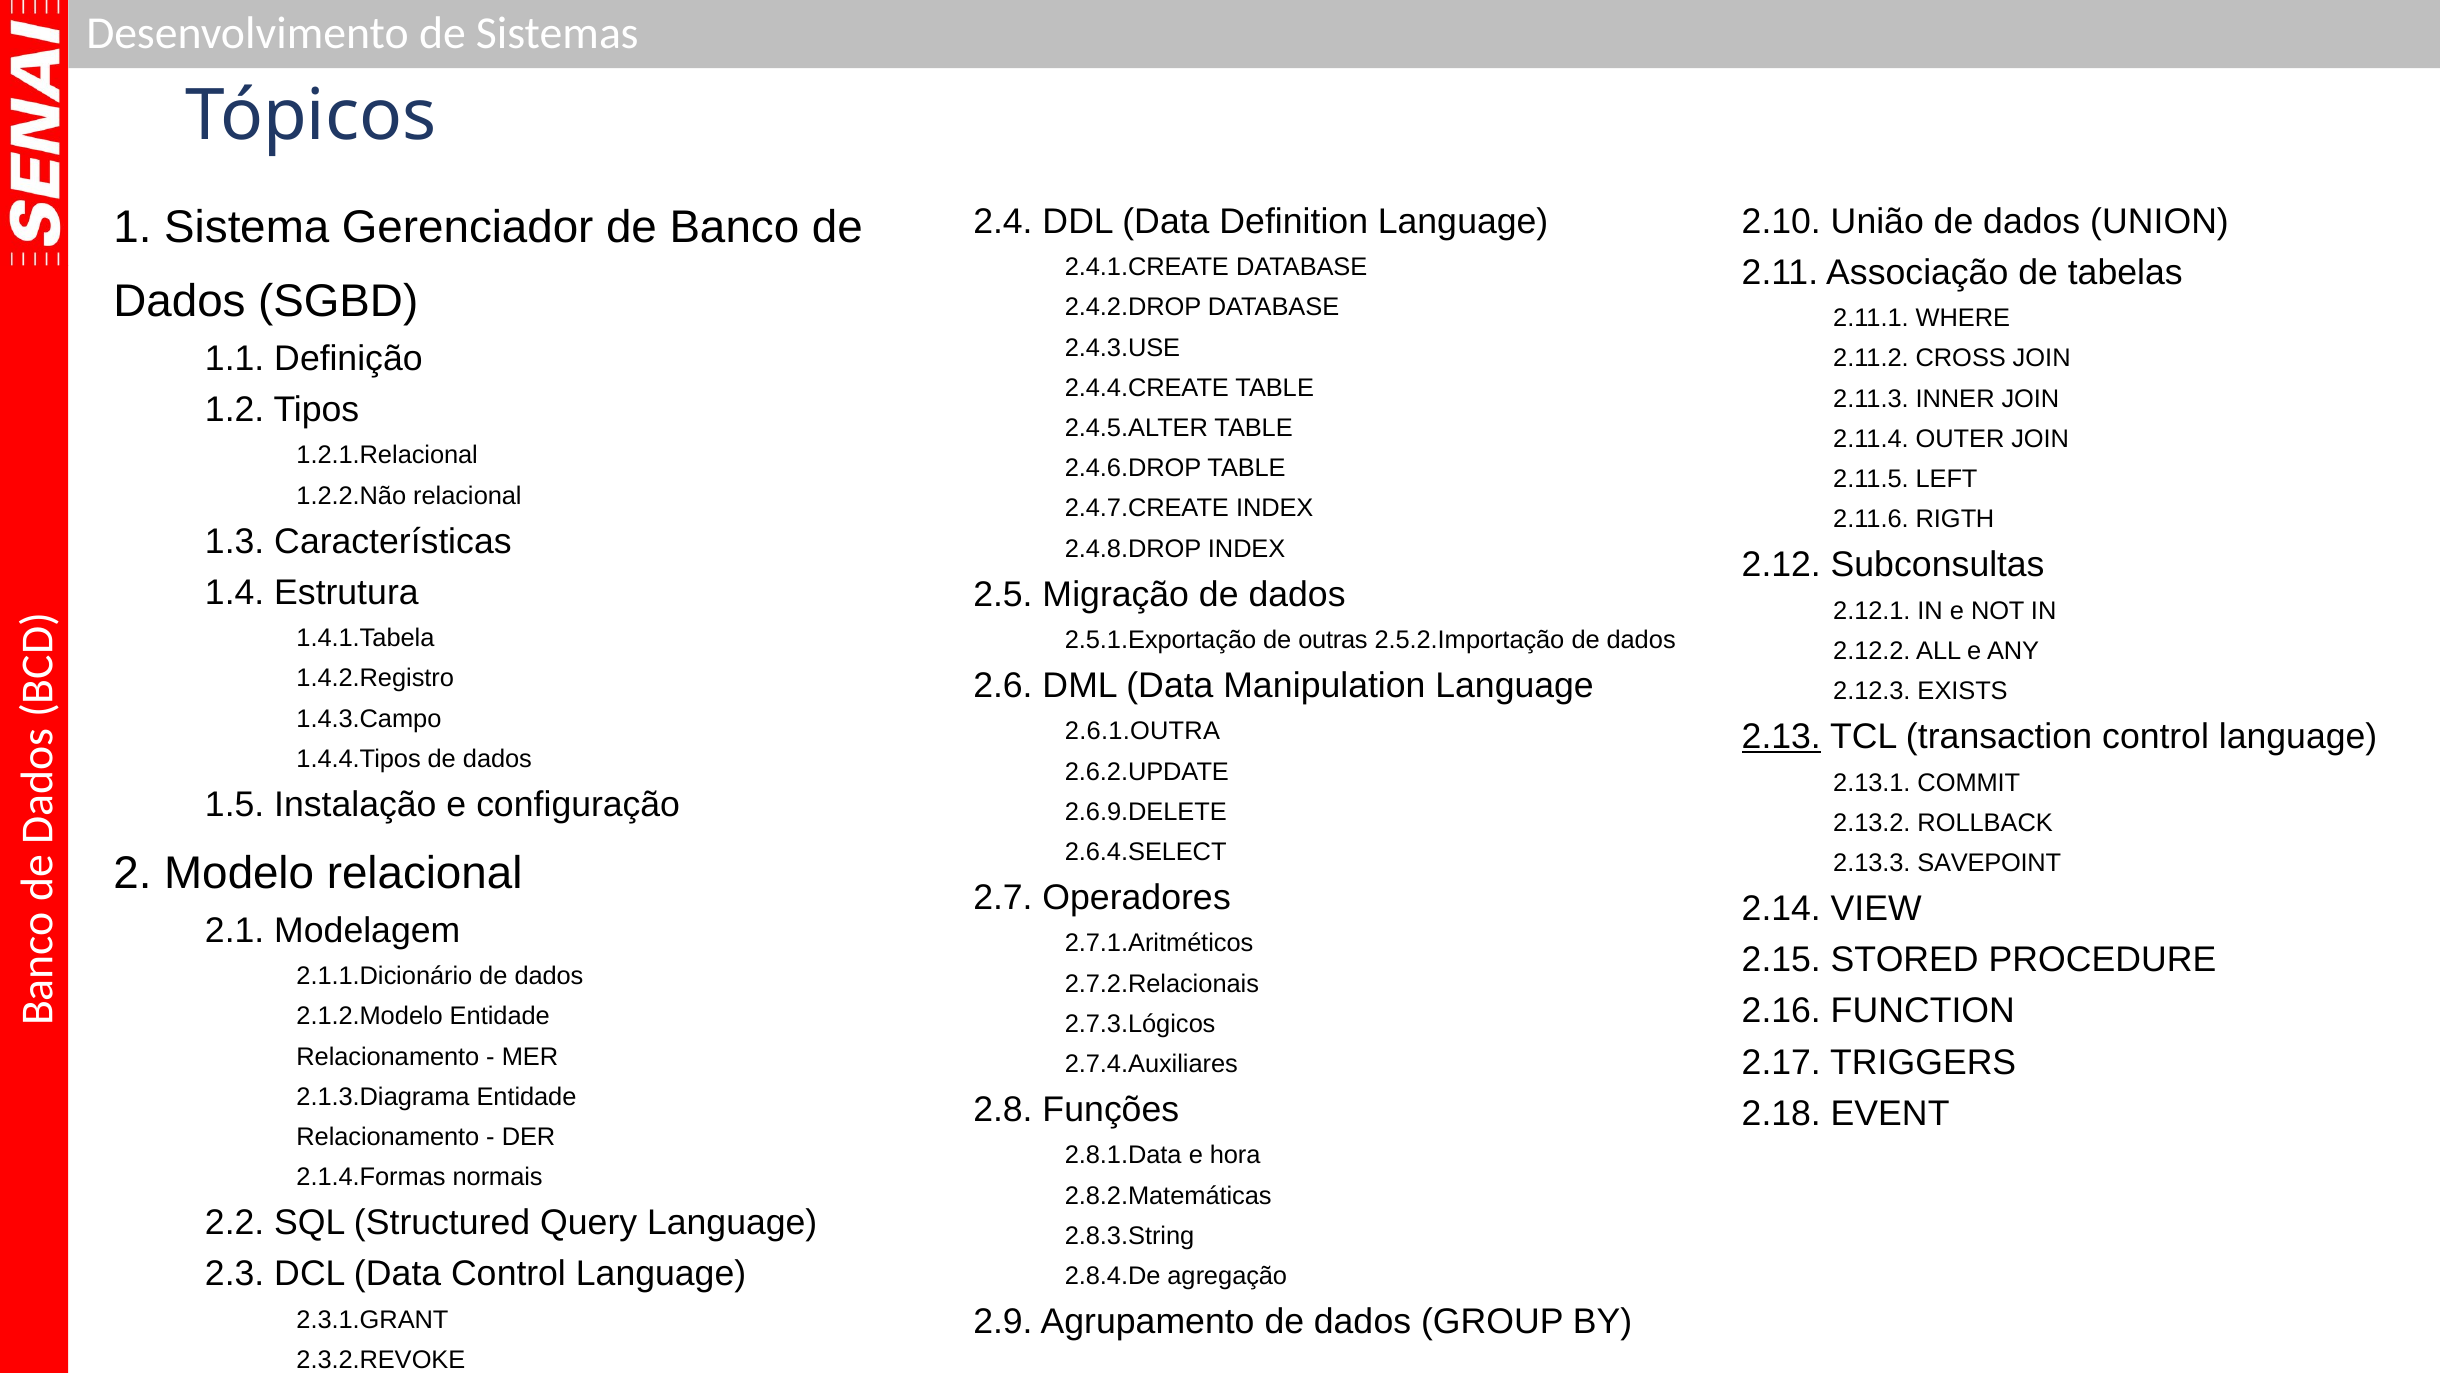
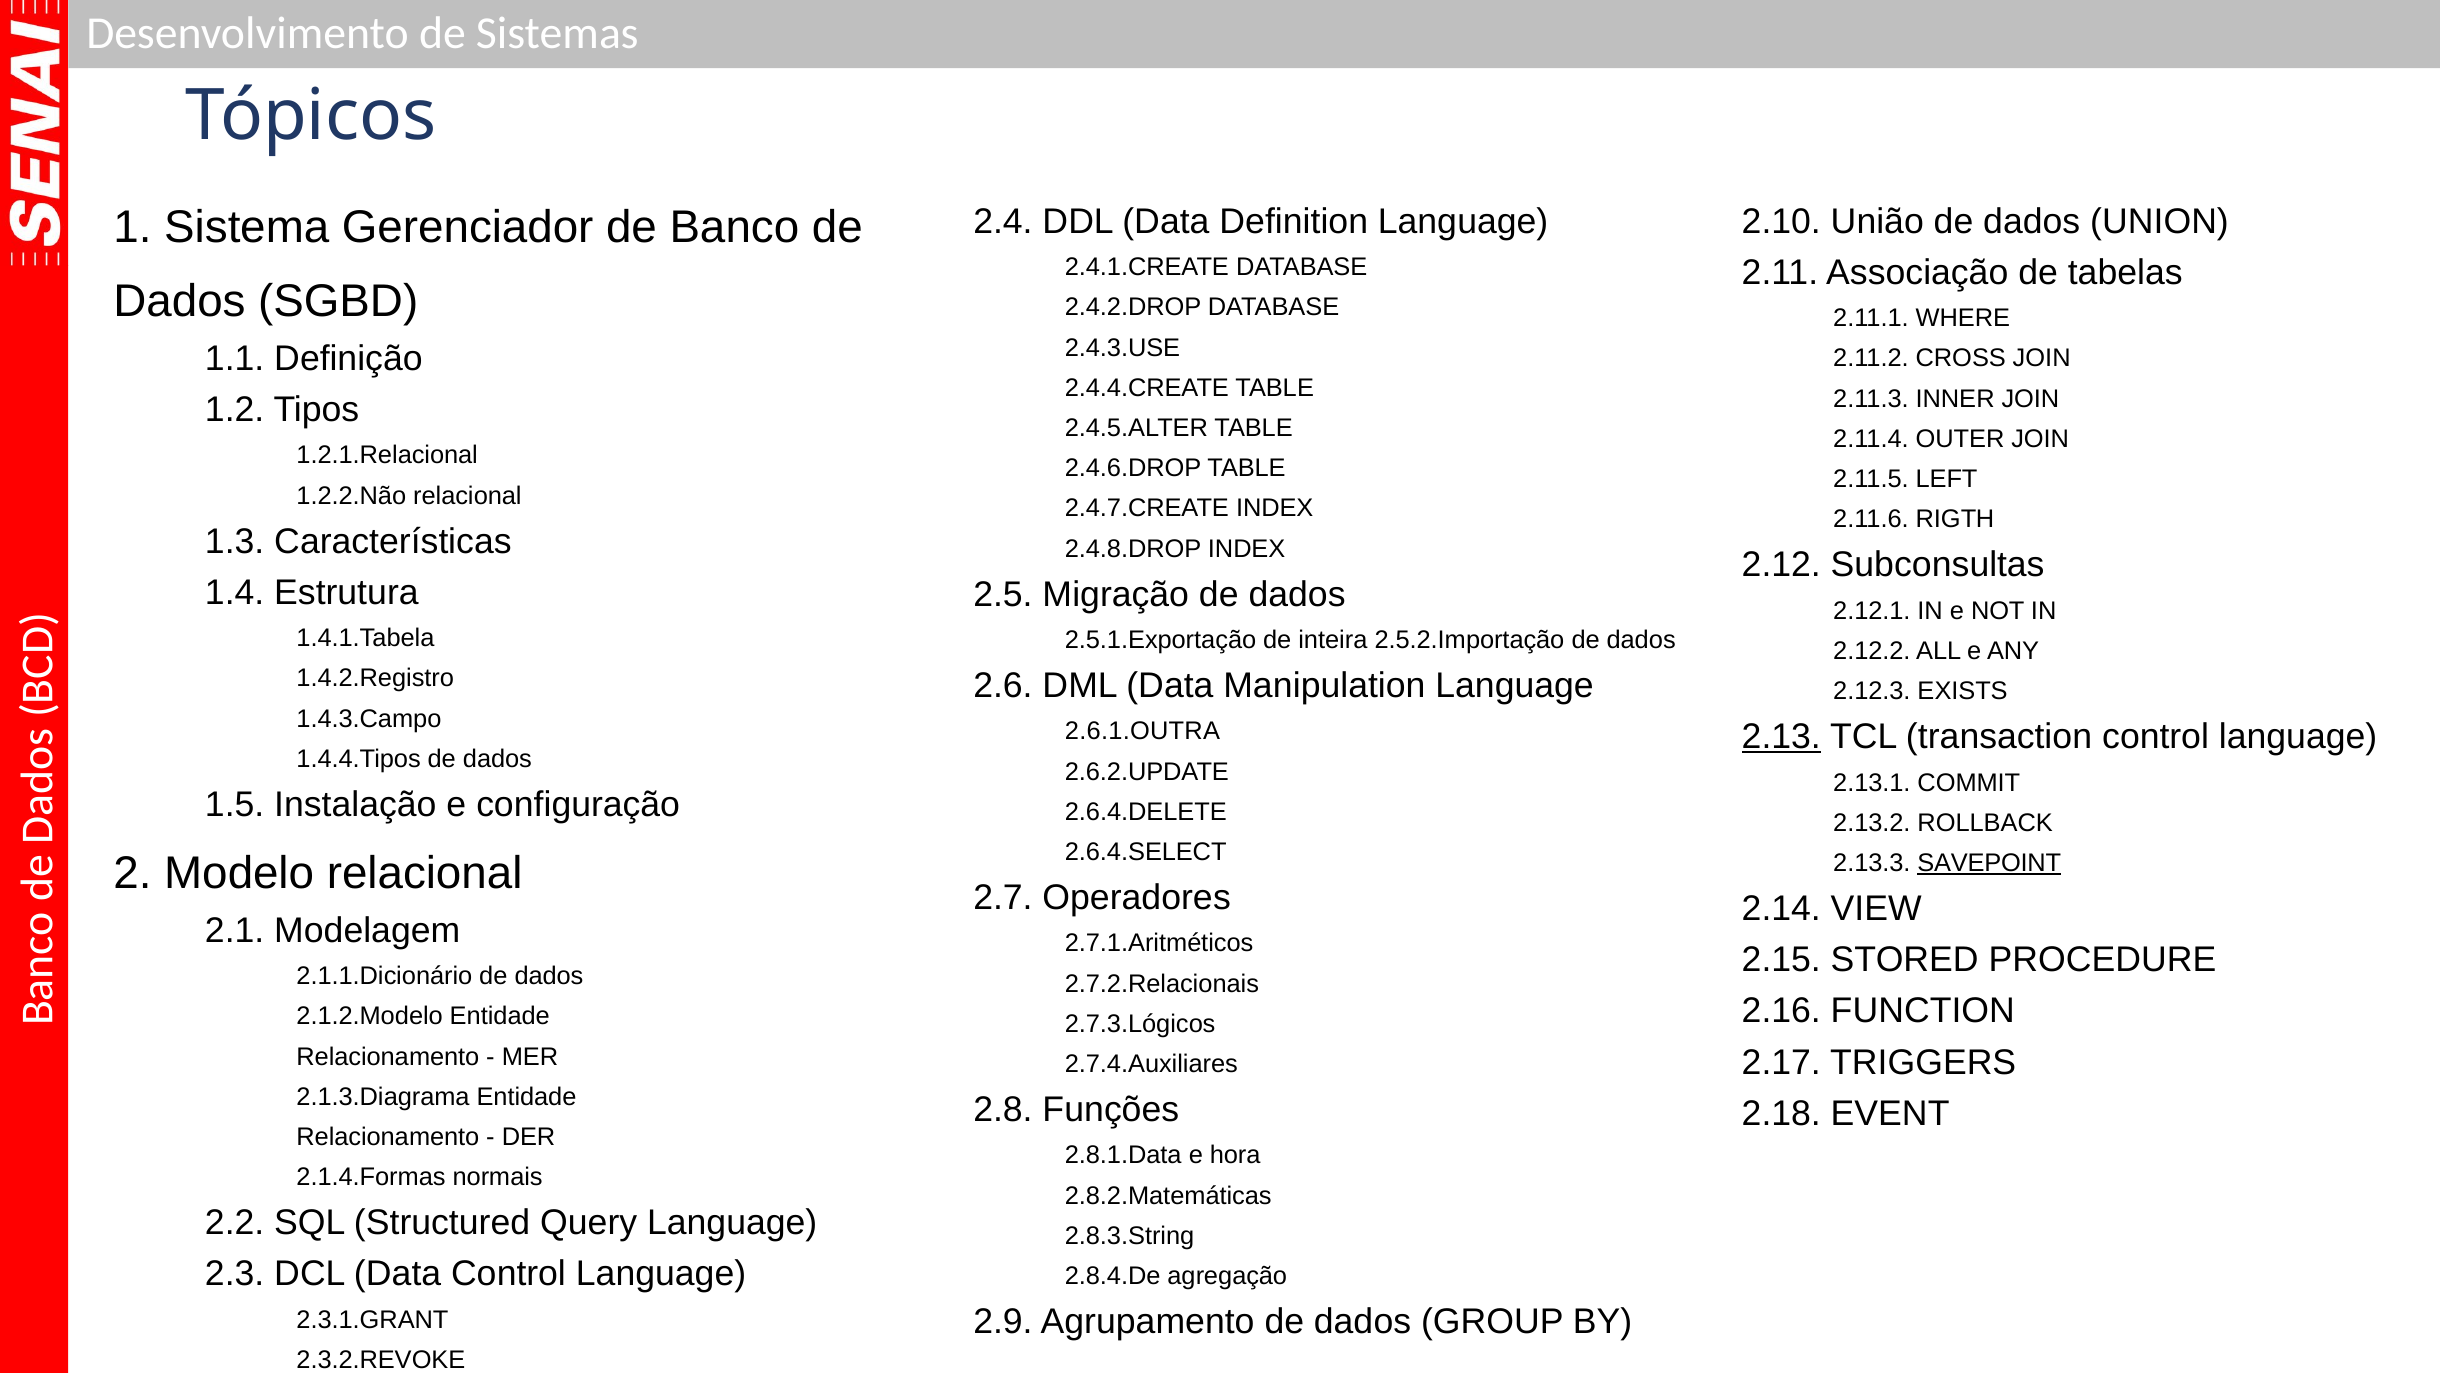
outras: outras -> inteira (1333, 640)
2.6.9.DELETE: 2.6.9.DELETE -> 2.6.4.DELETE (1146, 812)
SAVEPOINT underline: none -> present (1989, 863)
